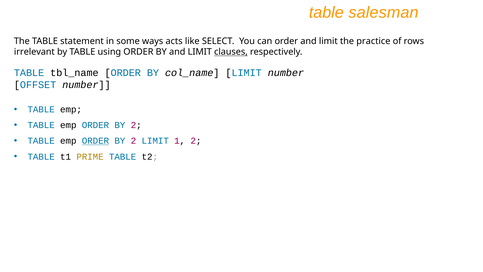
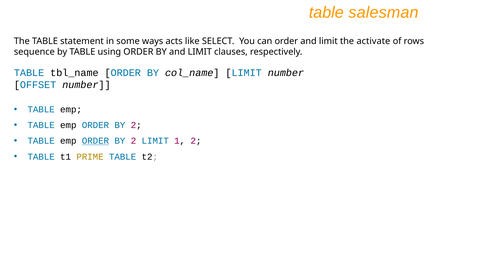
practice: practice -> activate (373, 41)
irrelevant: irrelevant -> sequence (34, 52)
clauses underline: present -> none (231, 52)
